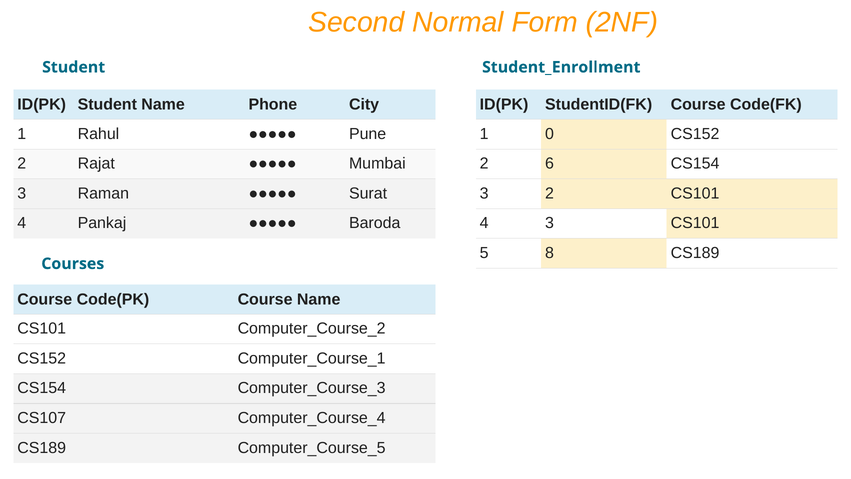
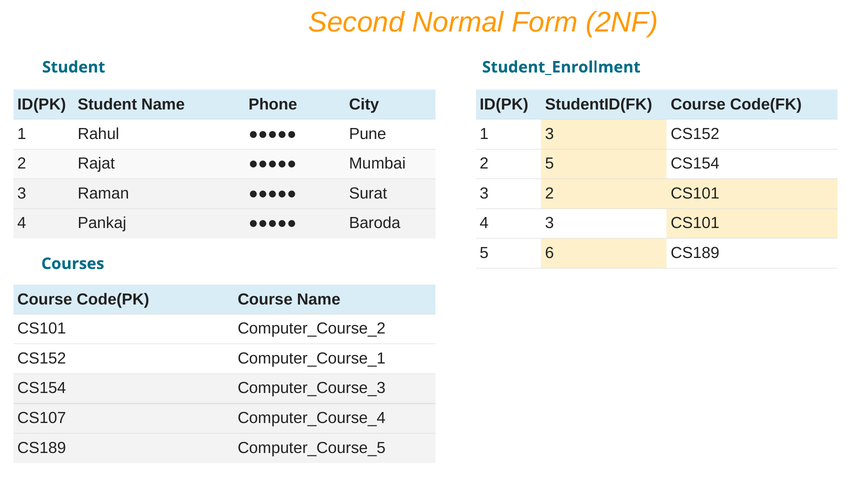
1 0: 0 -> 3 (550, 134)
2 6: 6 -> 5 (550, 163)
8: 8 -> 6 (550, 253)
